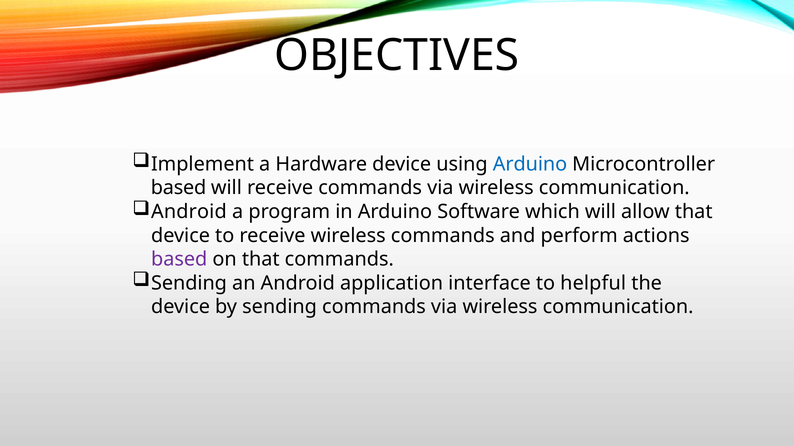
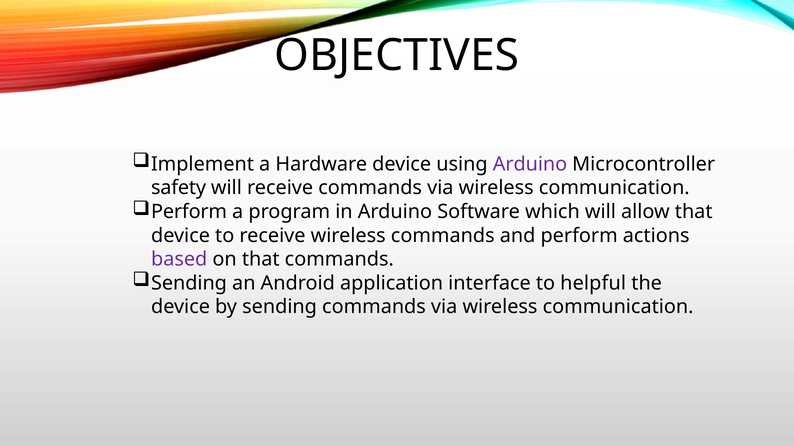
Arduino colour: blue -> purple (530, 164)
based: based -> safety (179, 188)
Android: Android -> Perform (189, 212)
